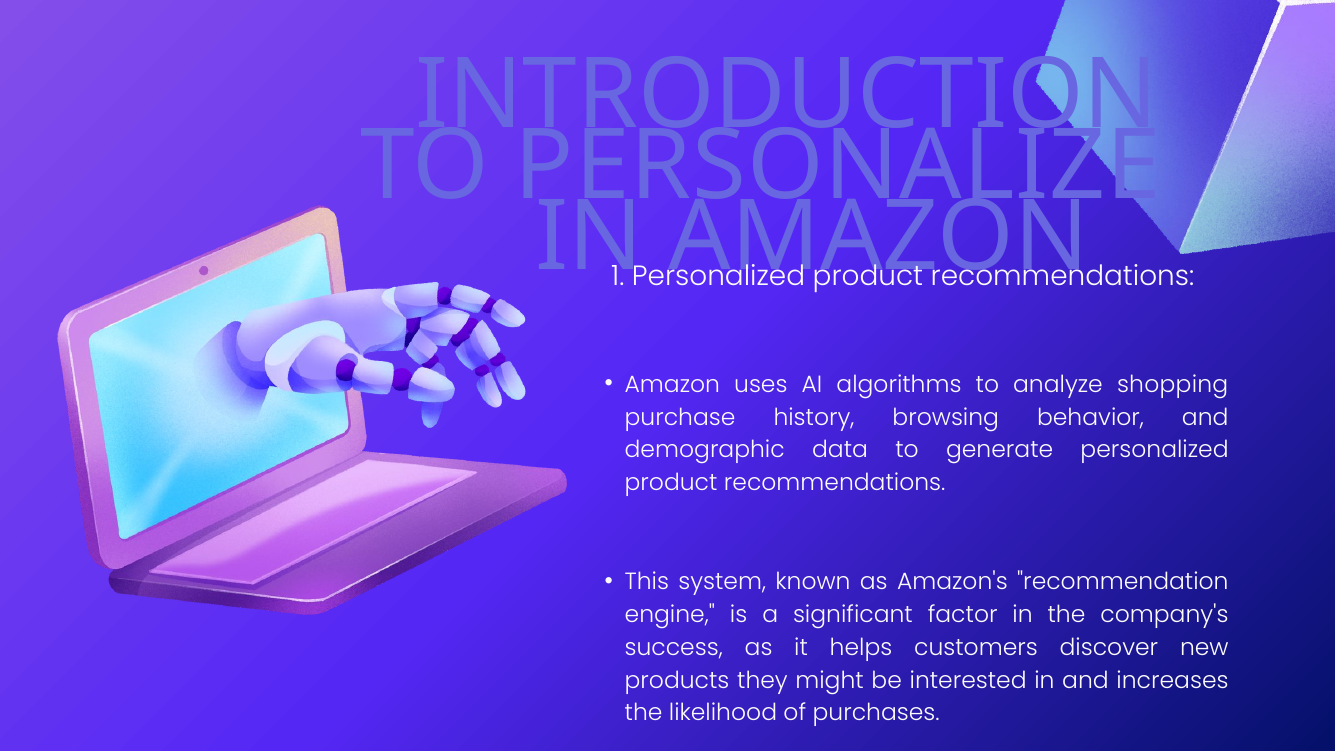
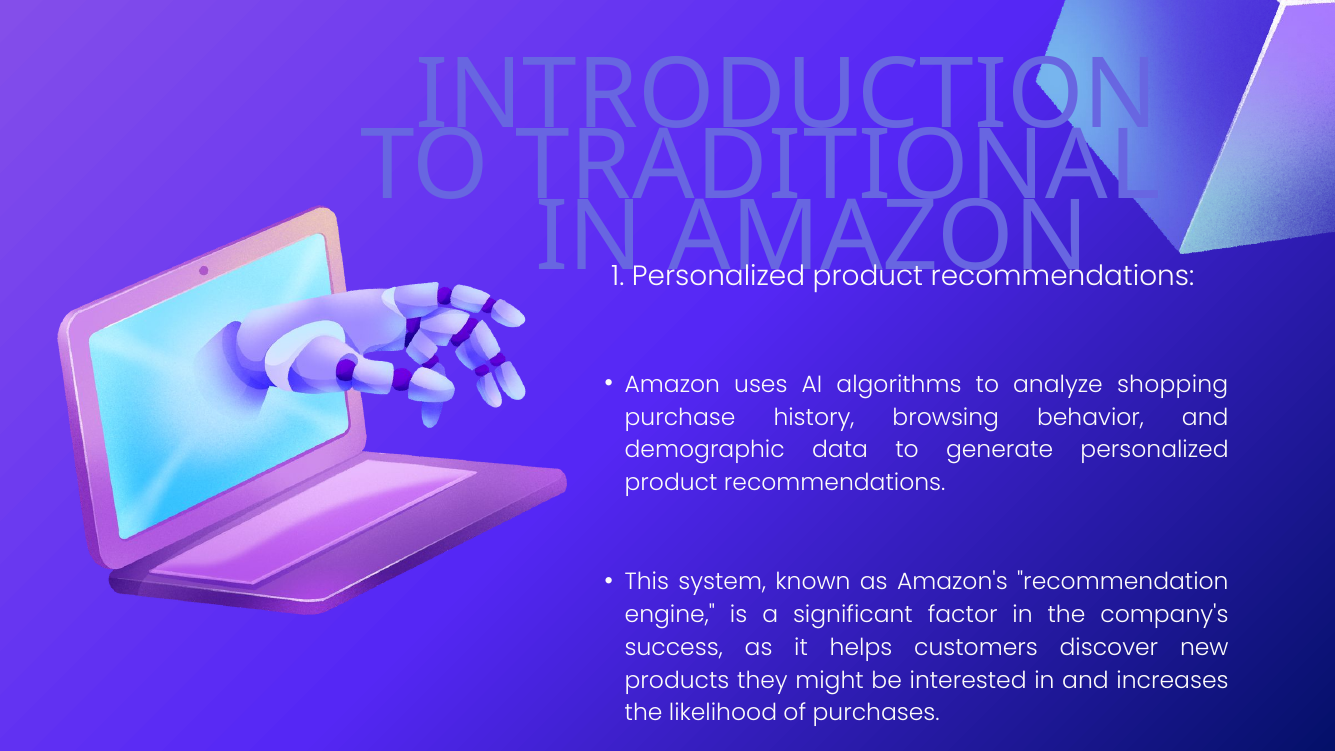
PERSONALIZE: PERSONALIZE -> TRADITIONAL (838, 166)
